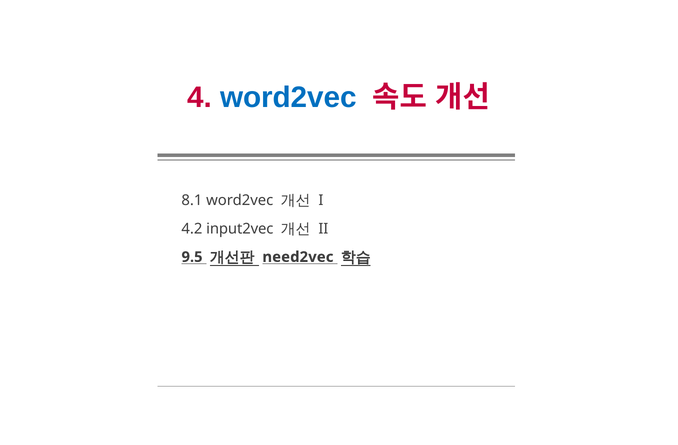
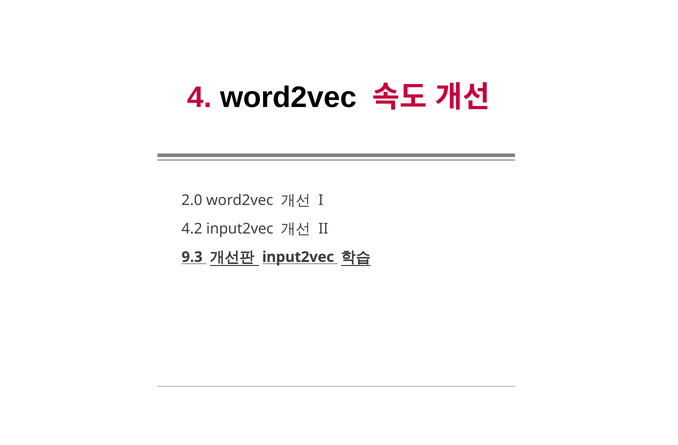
word2vec colour: blue -> black (289, 97)
8.1: 8.1 -> 2.0 (192, 200)
9.5: 9.5 -> 9.3 (192, 257)
need2vec: need2vec -> input2vec (298, 257)
